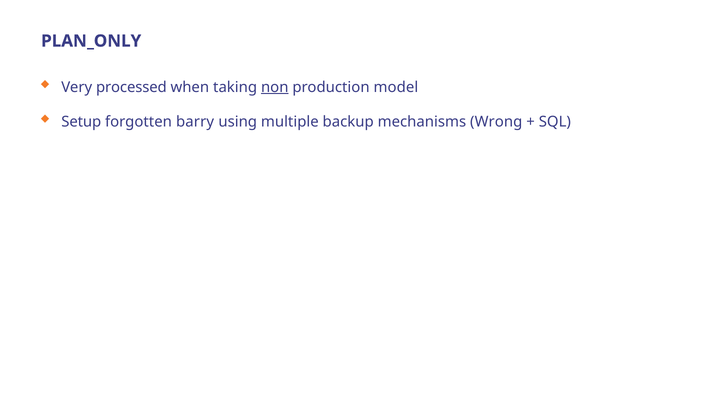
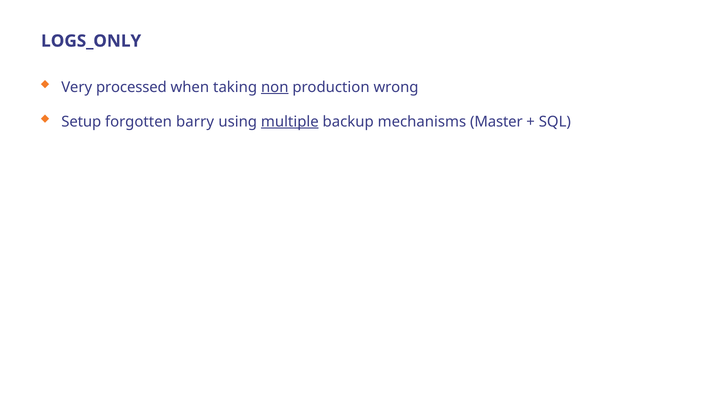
PLAN_ONLY: PLAN_ONLY -> LOGS_ONLY (91, 41)
model: model -> wrong (396, 87)
multiple underline: none -> present (290, 122)
Wrong: Wrong -> Master (496, 122)
